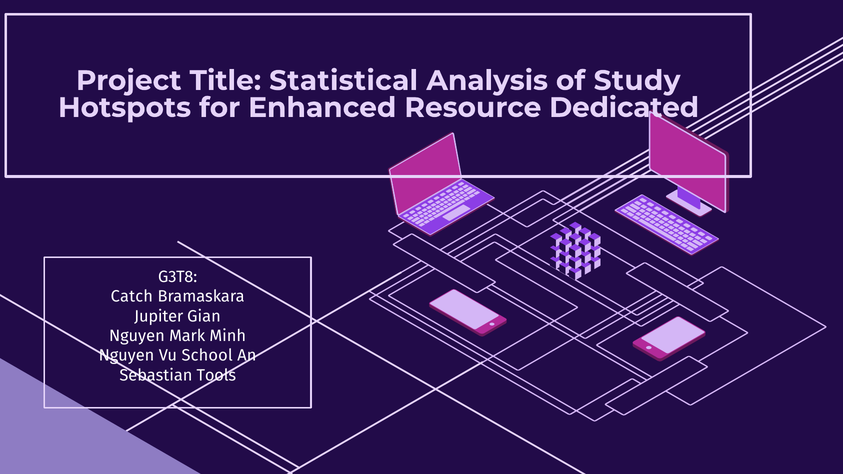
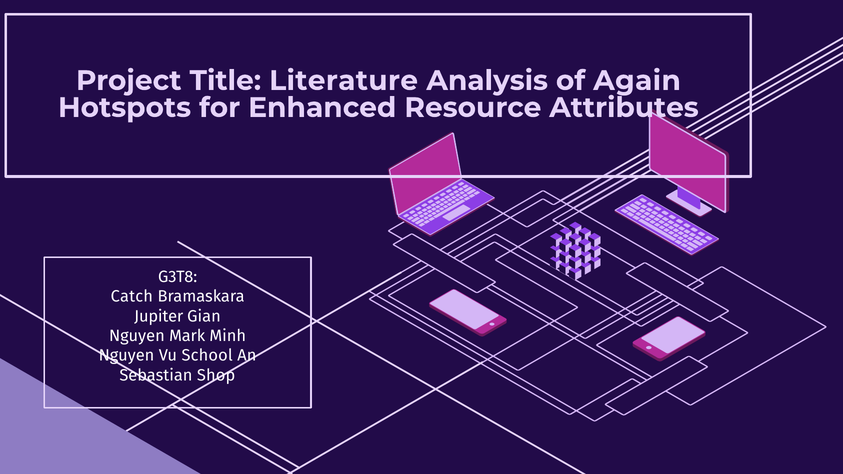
Statistical: Statistical -> Literature (344, 81)
Study: Study -> Again (637, 81)
Dedicated: Dedicated -> Attributes (624, 108)
Tools: Tools -> Shop (216, 375)
